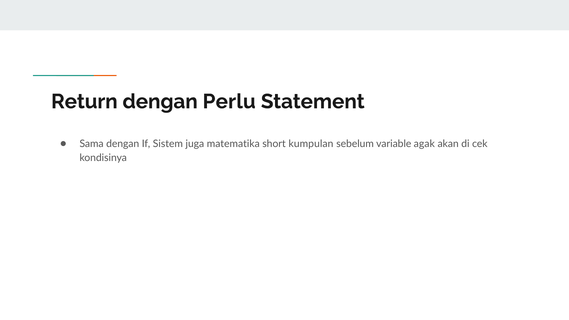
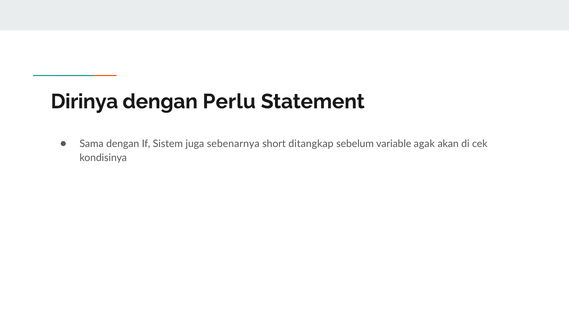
Return: Return -> Dirinya (84, 102)
matematika: matematika -> sebenarnya (233, 144)
kumpulan: kumpulan -> ditangkap (311, 144)
